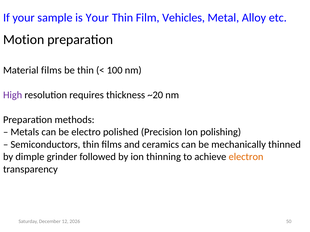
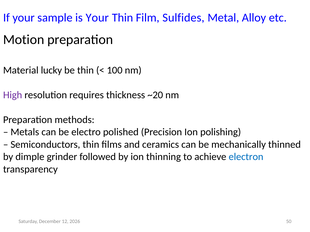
Vehicles: Vehicles -> Sulfides (183, 18)
Material films: films -> lucky (51, 70)
electron colour: orange -> blue (246, 157)
